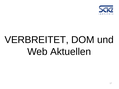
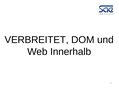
Aktuellen: Aktuellen -> Innerhalb (71, 52)
